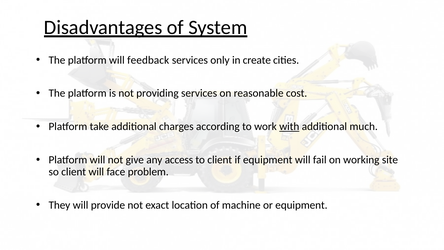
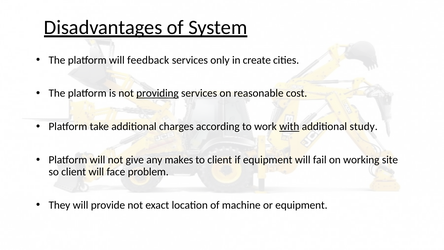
providing underline: none -> present (157, 93)
much: much -> study (364, 126)
access: access -> makes (179, 160)
